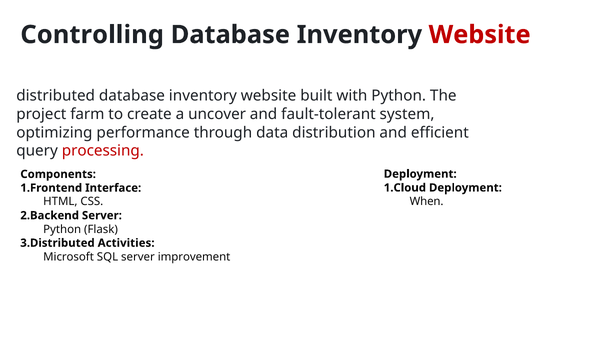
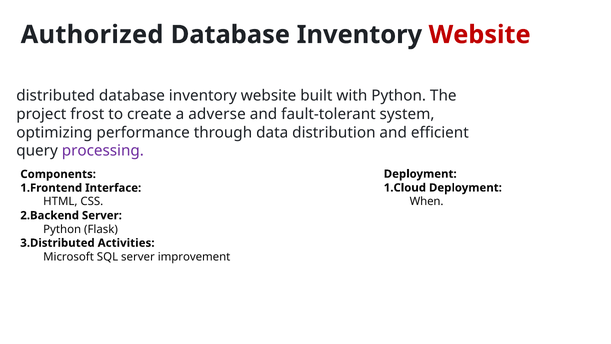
Controlling: Controlling -> Authorized (92, 35)
farm: farm -> frost (87, 114)
uncover: uncover -> adverse (217, 114)
processing colour: red -> purple (103, 151)
